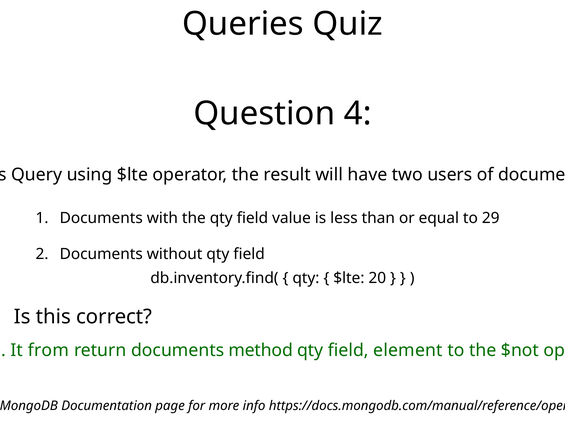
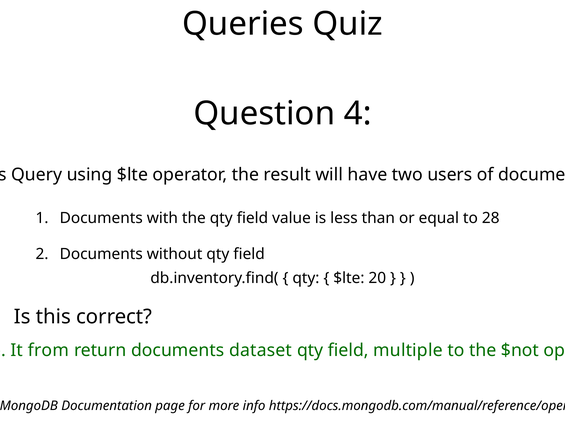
29: 29 -> 28 (491, 218)
method: method -> dataset (261, 350)
element: element -> multiple (408, 350)
